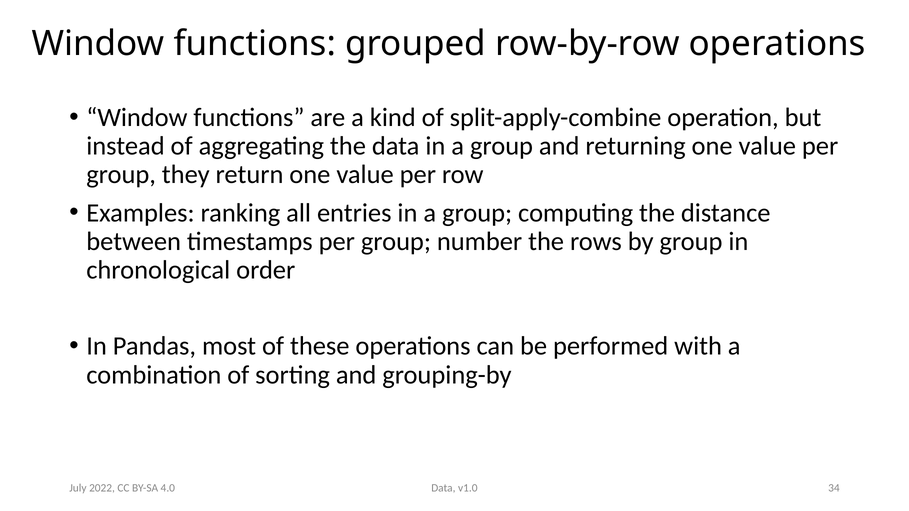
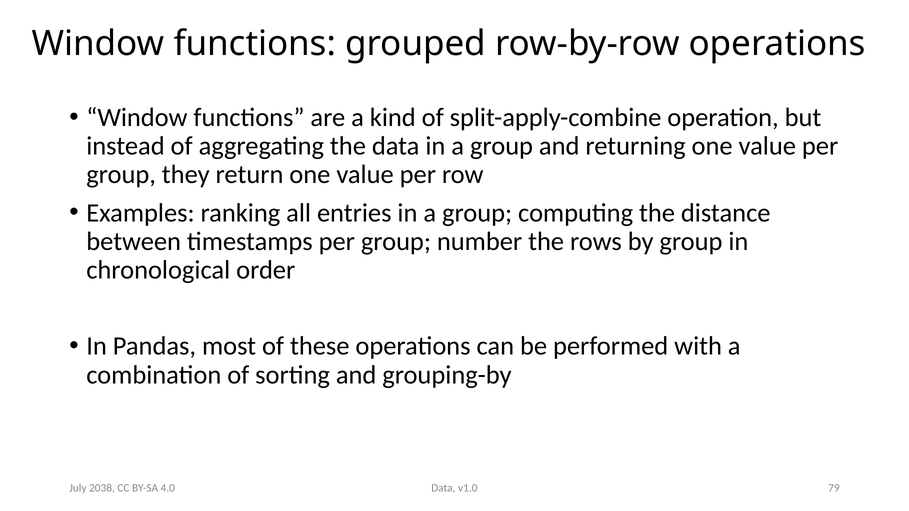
34: 34 -> 79 (834, 488)
2022: 2022 -> 2038 (102, 488)
